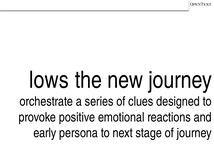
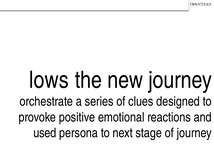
early: early -> used (45, 133)
